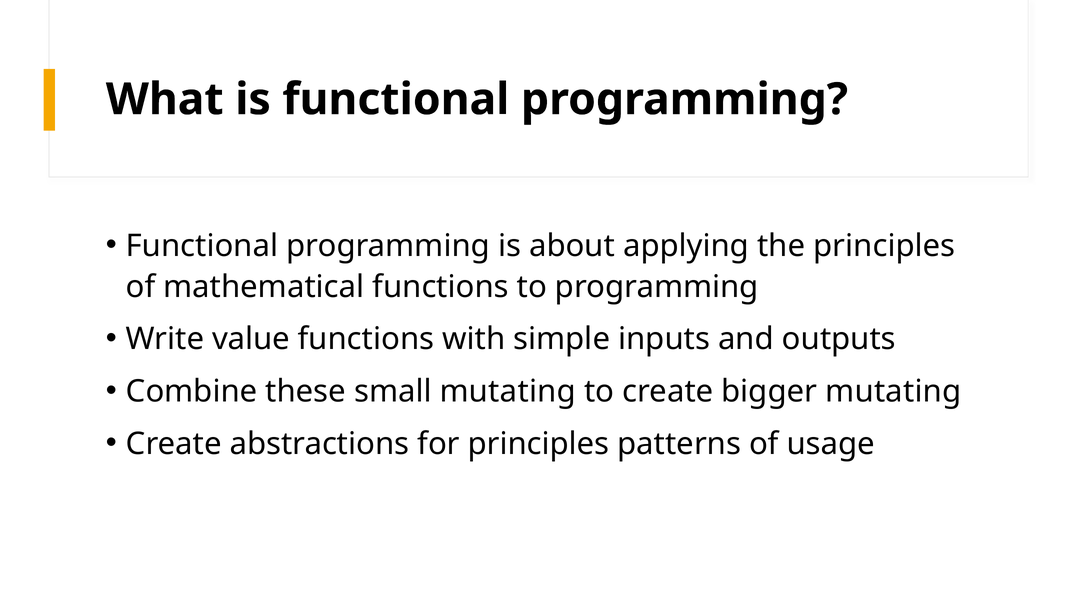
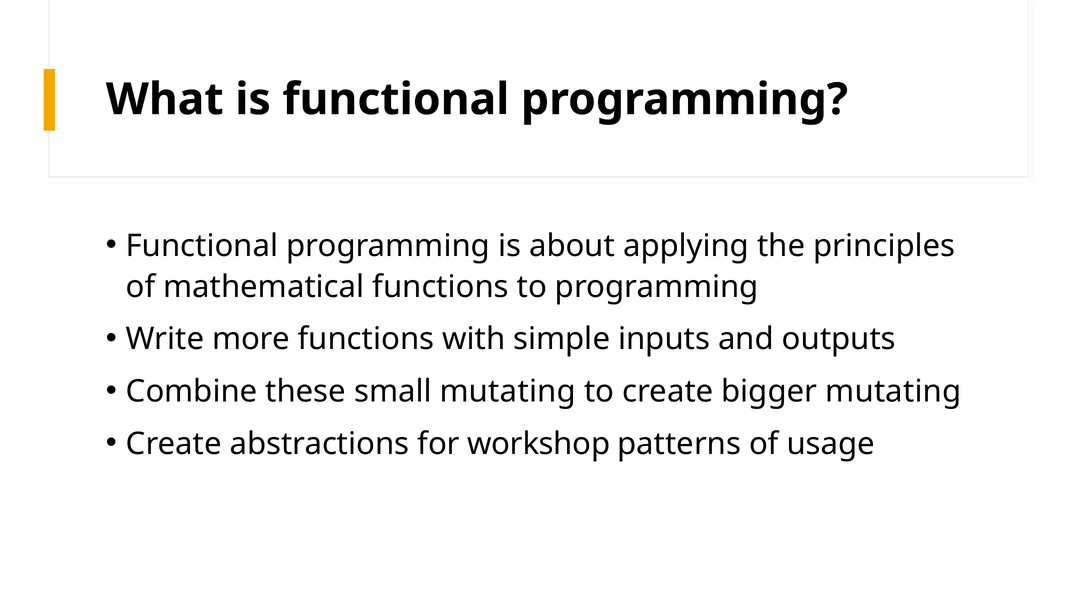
value: value -> more (251, 339)
for principles: principles -> workshop (539, 444)
